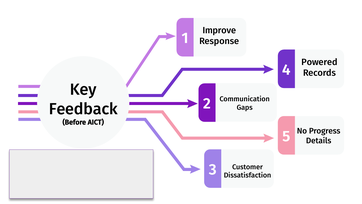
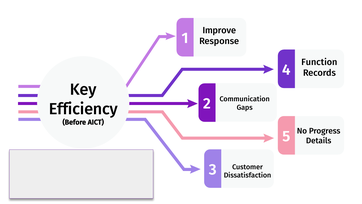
Powered: Powered -> Function (319, 62)
Feedback: Feedback -> Efficiency (83, 109)
